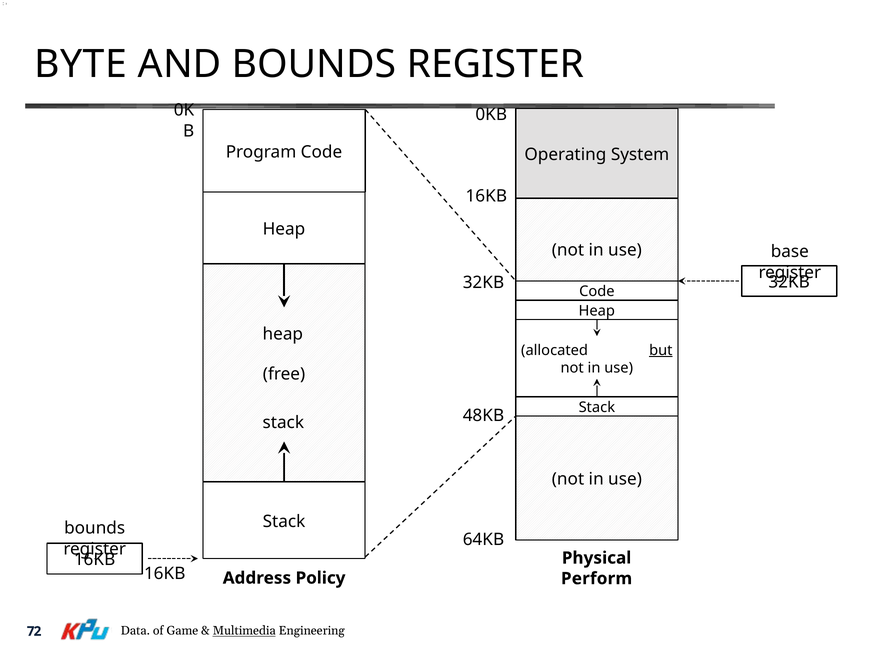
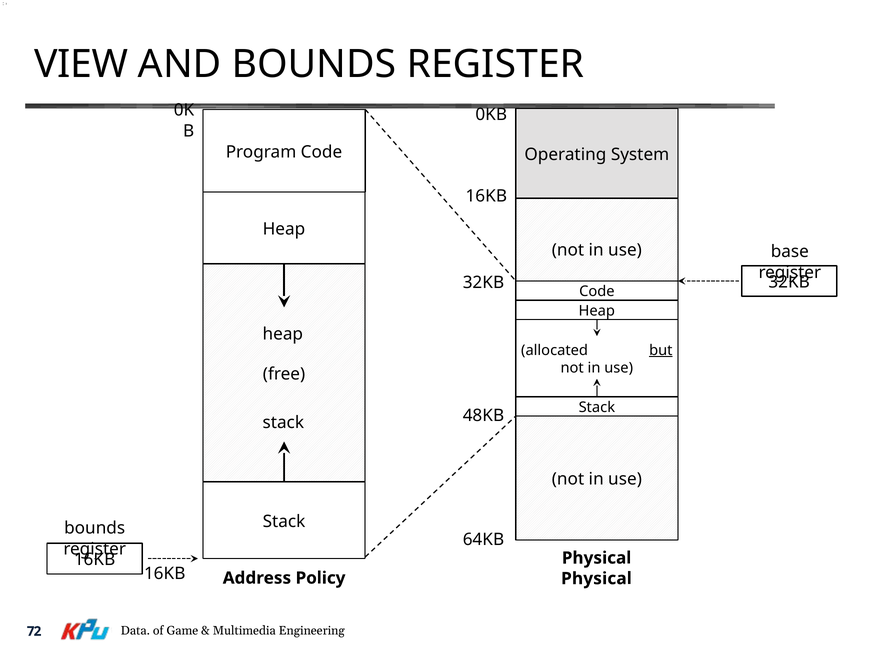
BYTE: BYTE -> VIEW (81, 65)
Perform: Perform -> Physical (597, 579)
Multimedia underline: present -> none (244, 631)
